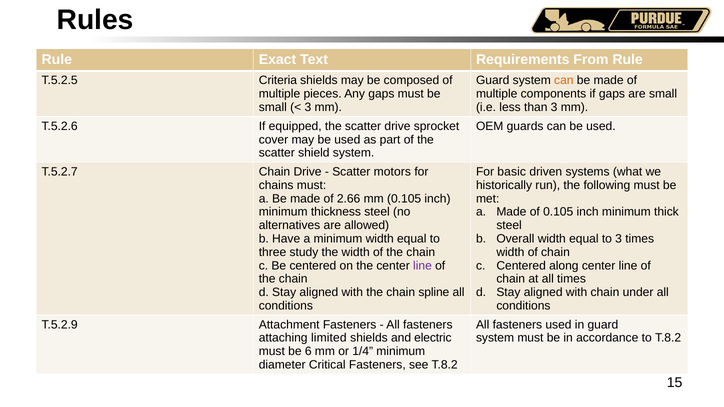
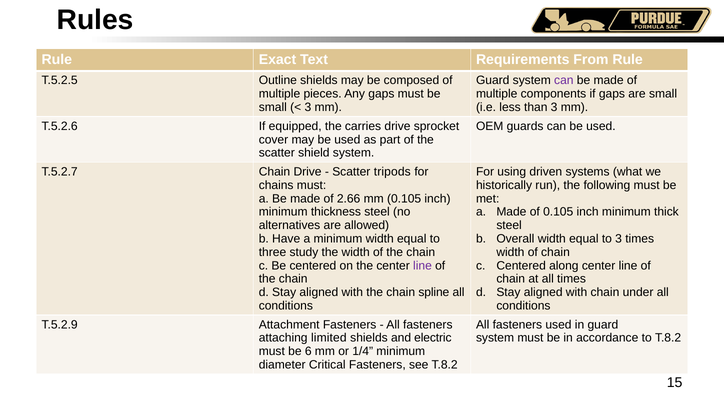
Criteria: Criteria -> Outline (278, 81)
can colour: orange -> purple (564, 81)
equipped the scatter: scatter -> carries (363, 126)
motors: motors -> tripods (392, 172)
basic: basic -> using (512, 172)
